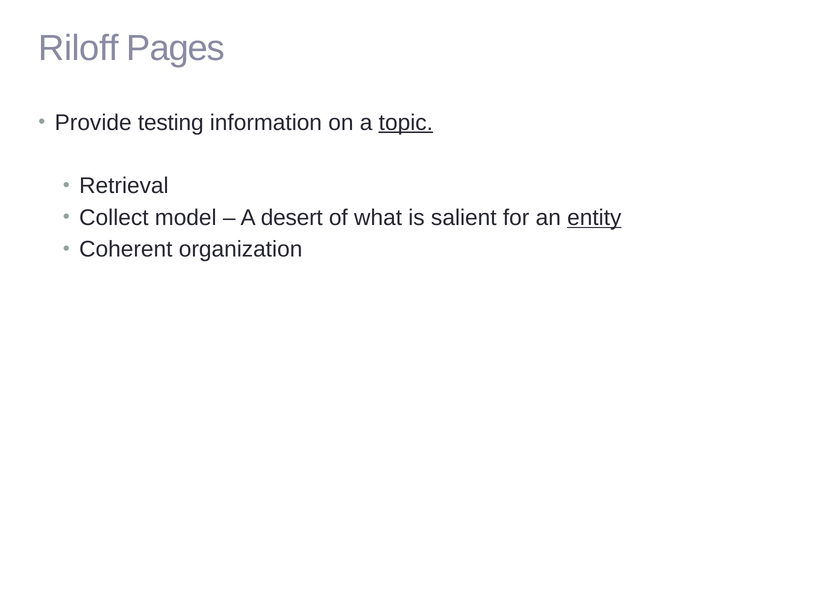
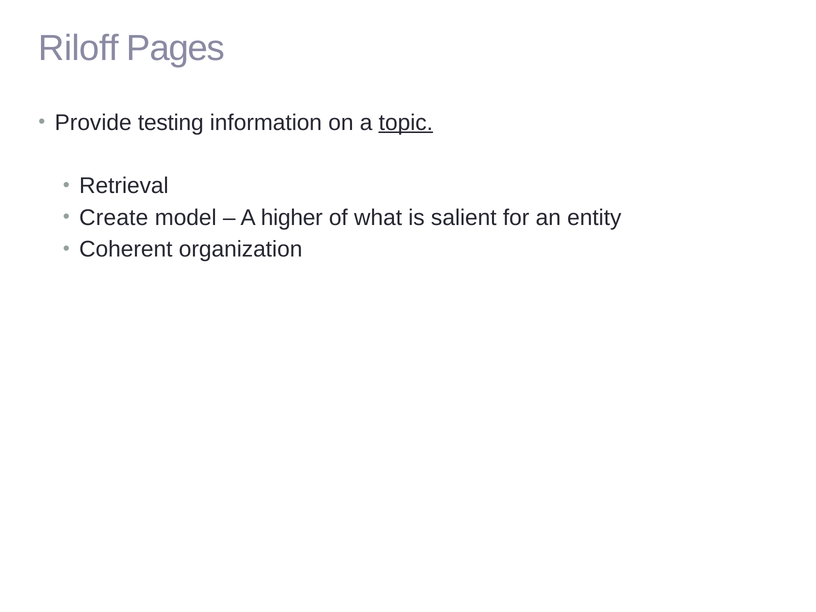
Collect: Collect -> Create (114, 218)
desert: desert -> higher (292, 218)
entity underline: present -> none (594, 218)
